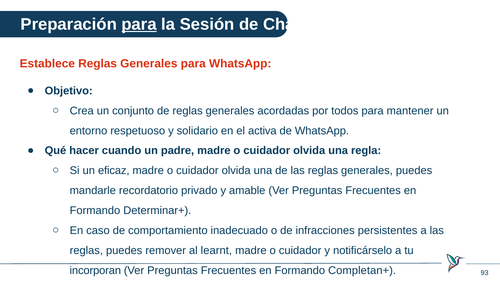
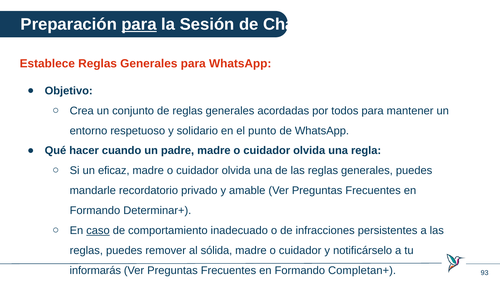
activa: activa -> punto (262, 131)
caso underline: none -> present (98, 231)
learnt: learnt -> sólida (216, 251)
incorporan: incorporan -> informarás (95, 271)
